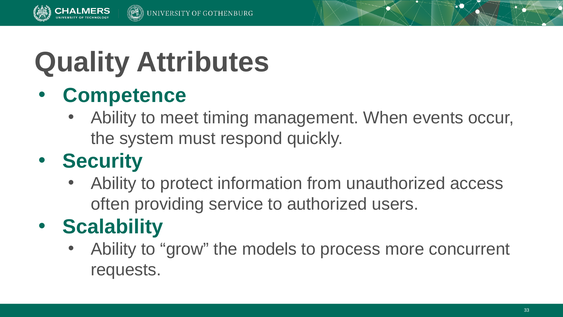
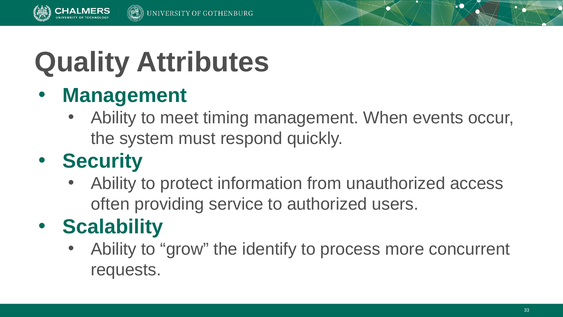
Competence: Competence -> Management (125, 95)
models: models -> identify (269, 249)
